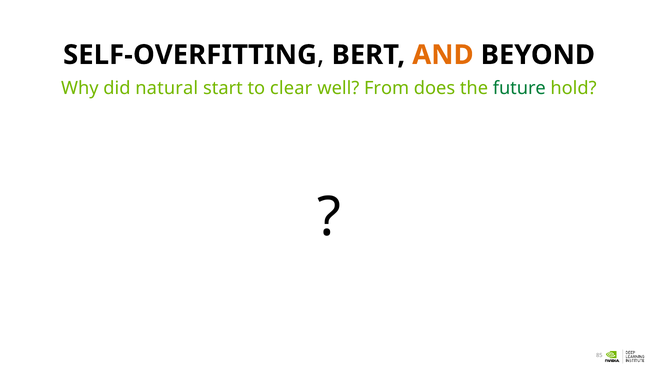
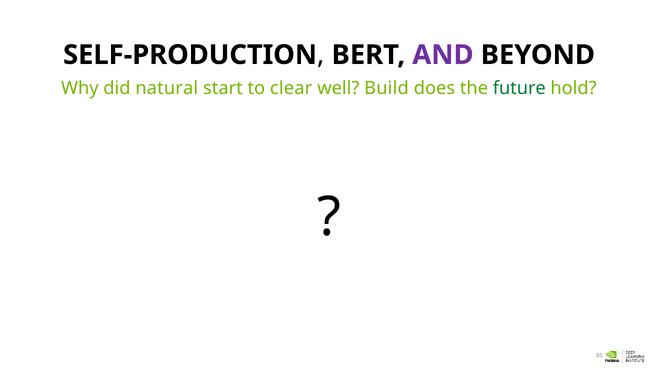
SELF-OVERFITTING: SELF-OVERFITTING -> SELF-PRODUCTION (190, 55)
AND colour: orange -> purple (443, 55)
From: From -> Build (386, 88)
